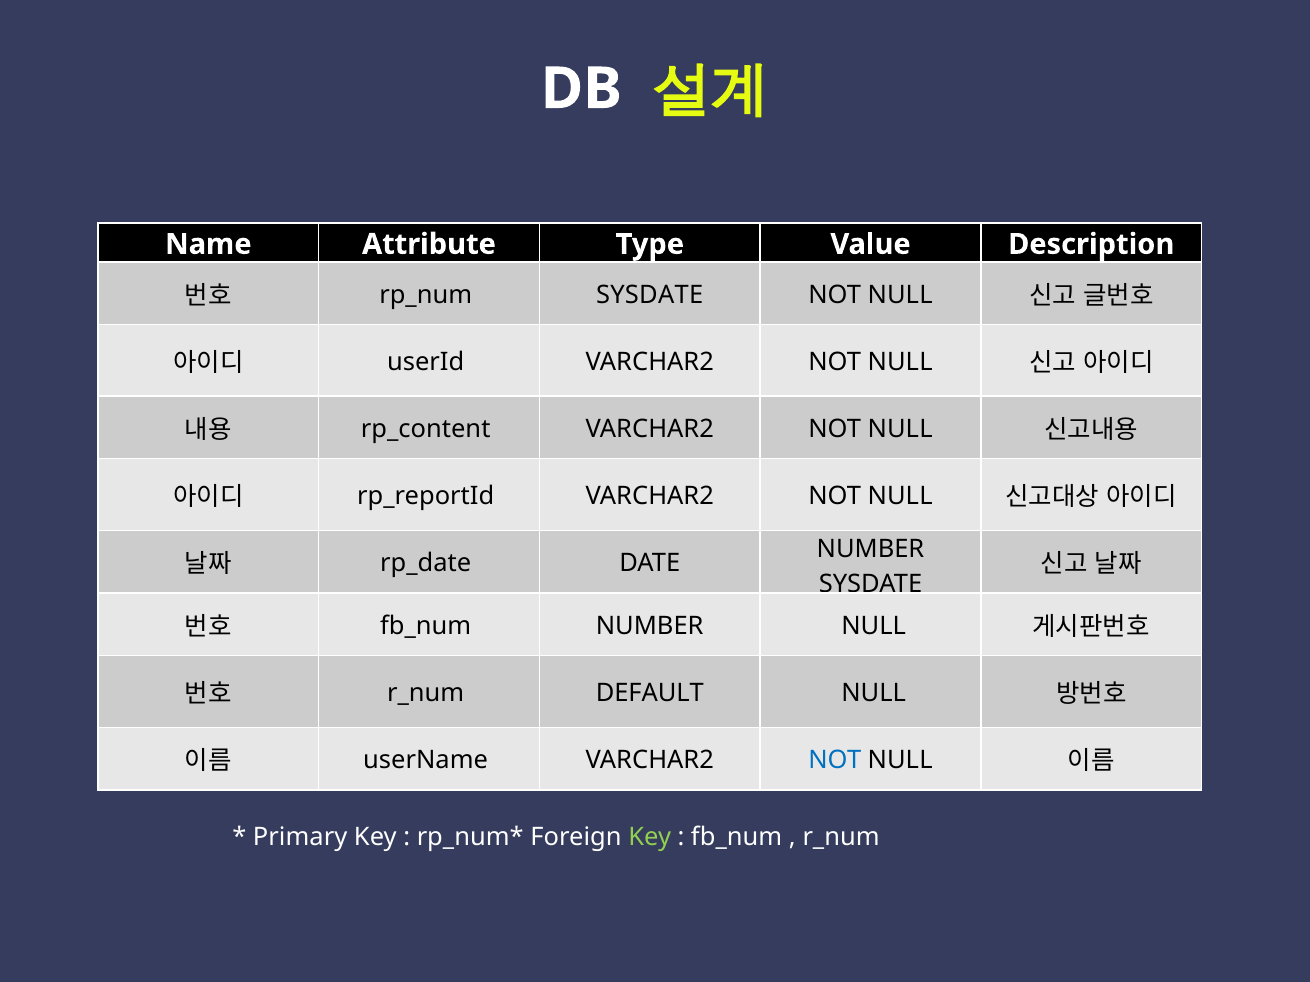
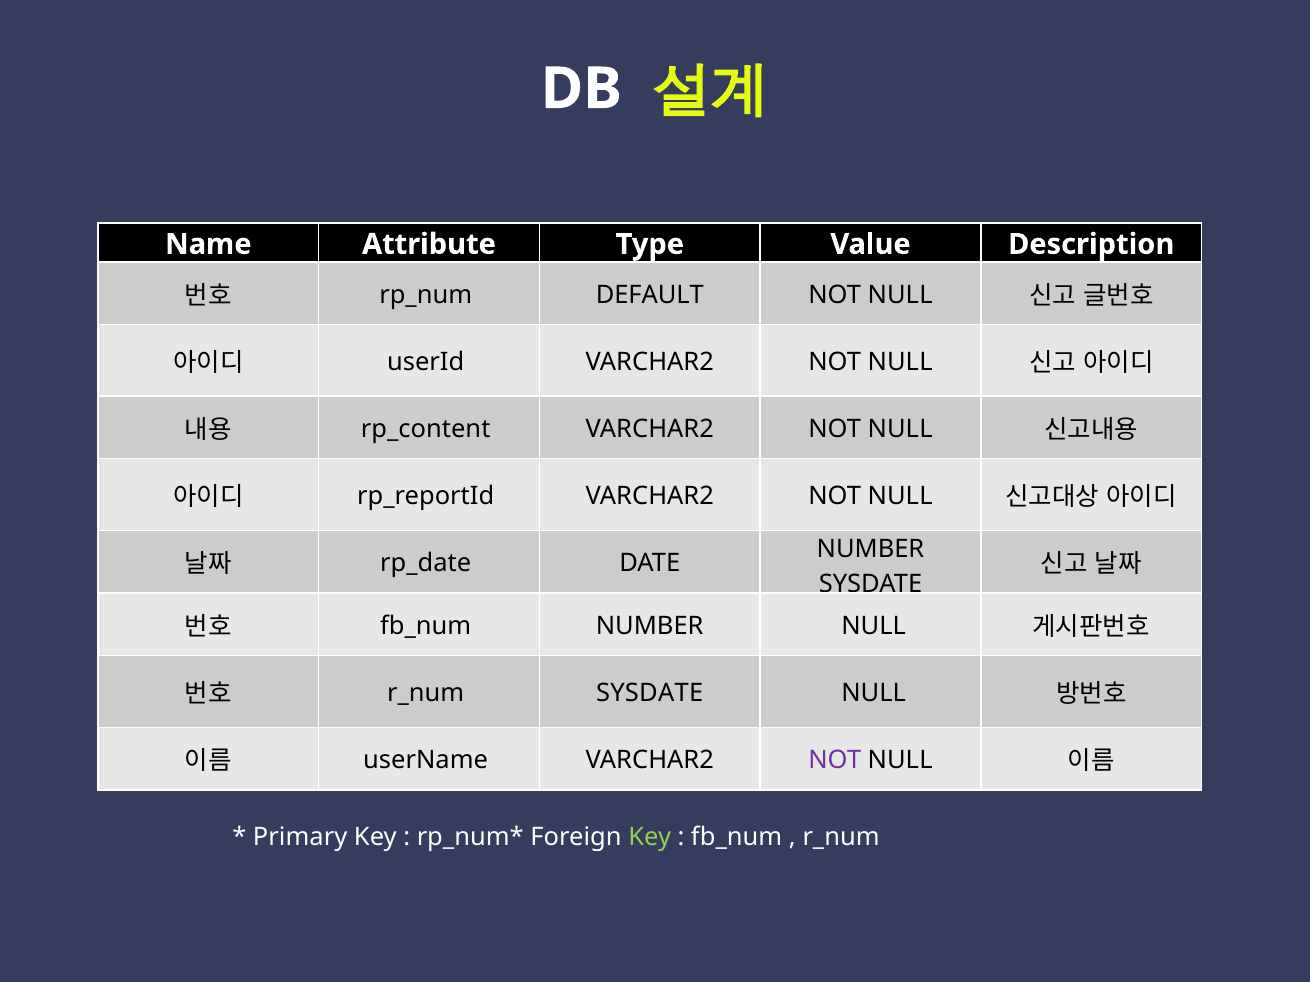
rp_num SYSDATE: SYSDATE -> DEFAULT (650, 295)
r_num DEFAULT: DEFAULT -> SYSDATE (650, 693)
NOT colour: blue -> purple (835, 760)
